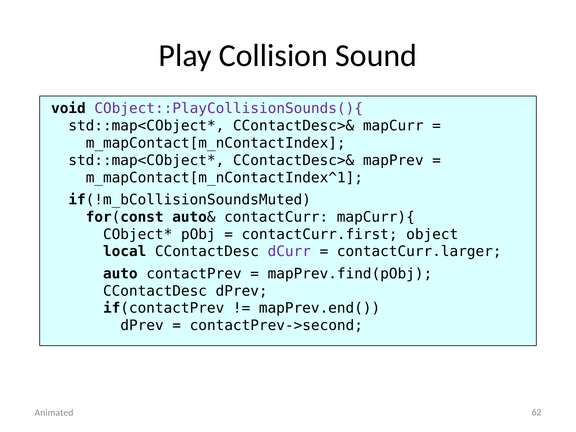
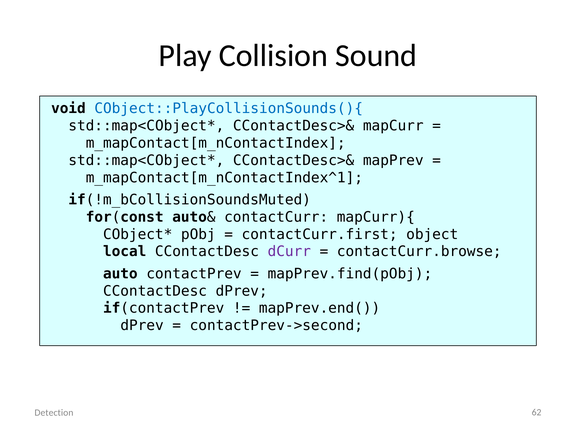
CObject::PlayCollisionSounds(){ colour: purple -> blue (229, 109)
contactCurr.larger: contactCurr.larger -> contactCurr.browse (419, 252)
Animated: Animated -> Detection (54, 413)
